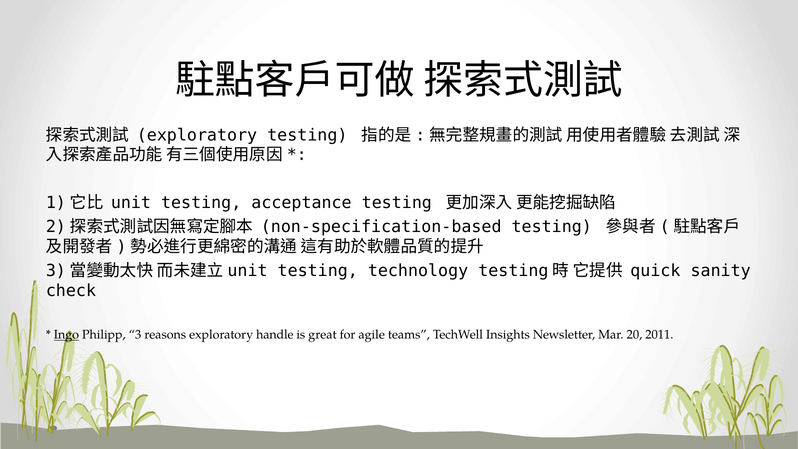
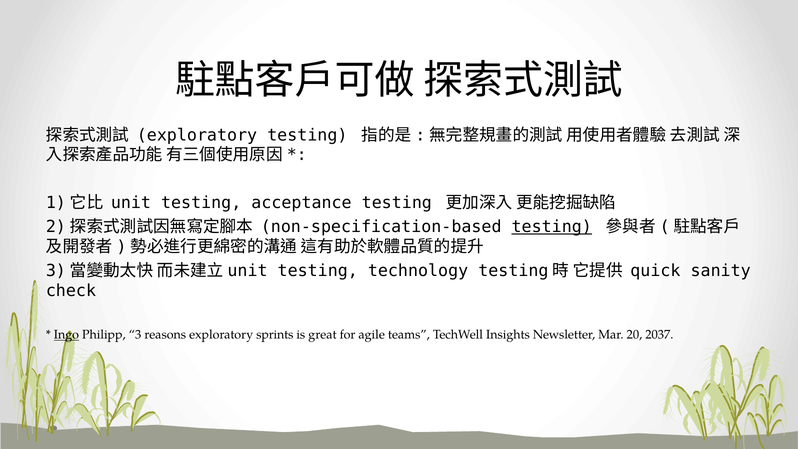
testing underline: none -> present (552, 227)
handle: handle -> sprints (275, 335)
2011: 2011 -> 2037 (659, 335)
